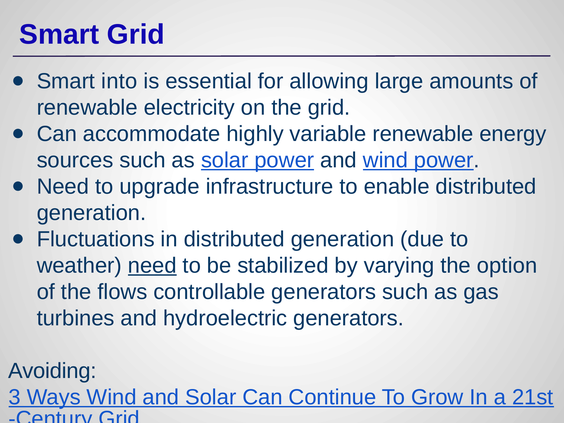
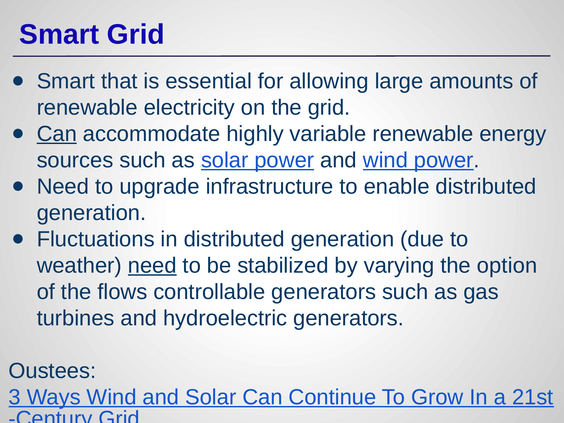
into: into -> that (119, 81)
Can underline: none -> present (57, 134)
Avoiding: Avoiding -> Oustees (52, 371)
